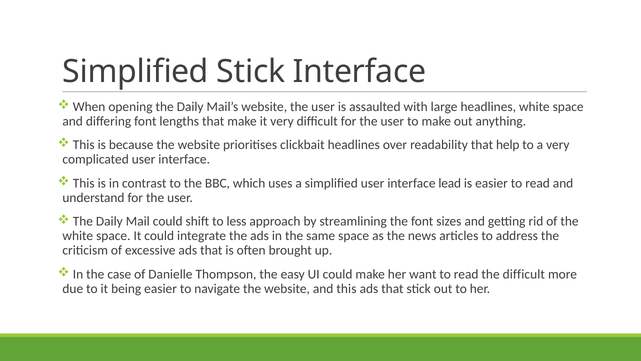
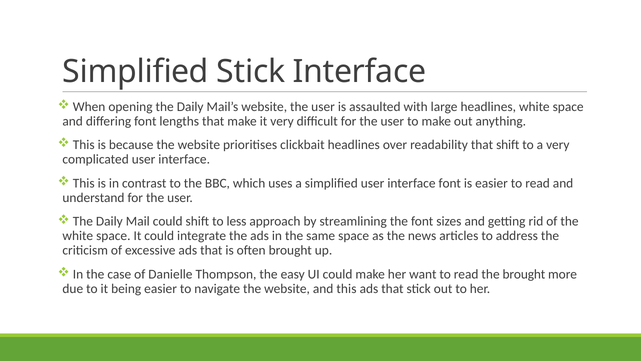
that help: help -> shift (508, 145)
interface lead: lead -> font (450, 183)
the difficult: difficult -> brought (524, 274)
